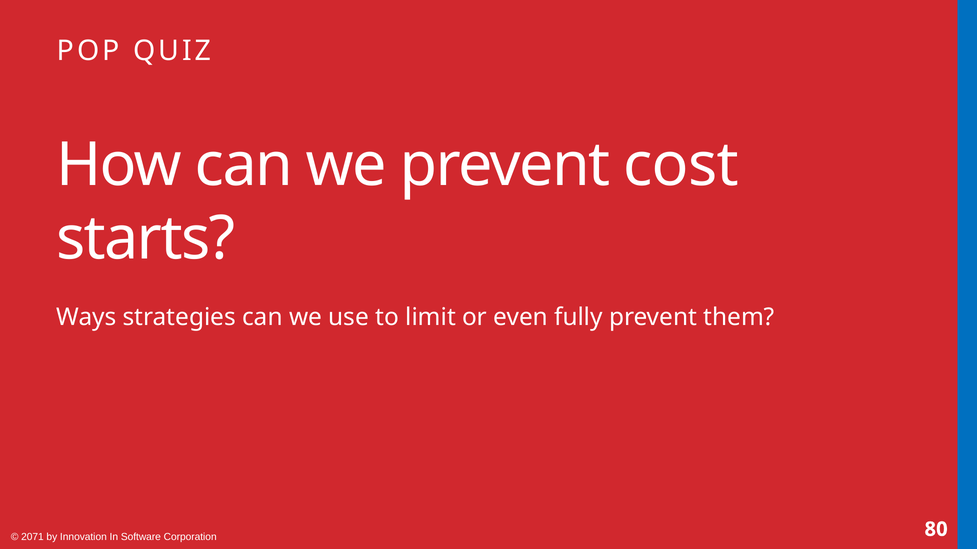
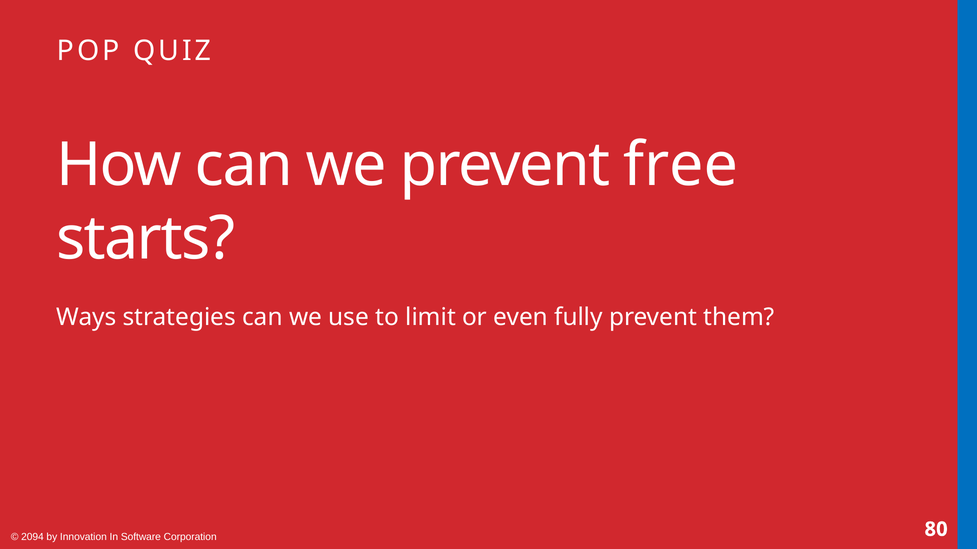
cost: cost -> free (681, 165)
2071: 2071 -> 2094 (32, 537)
